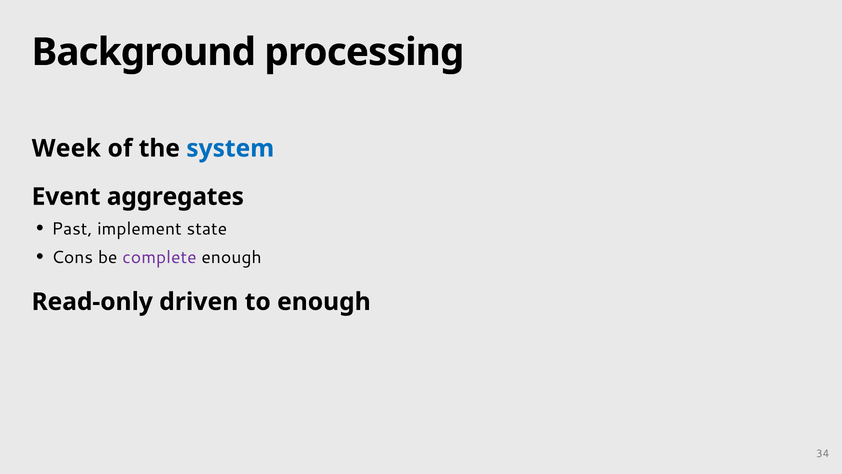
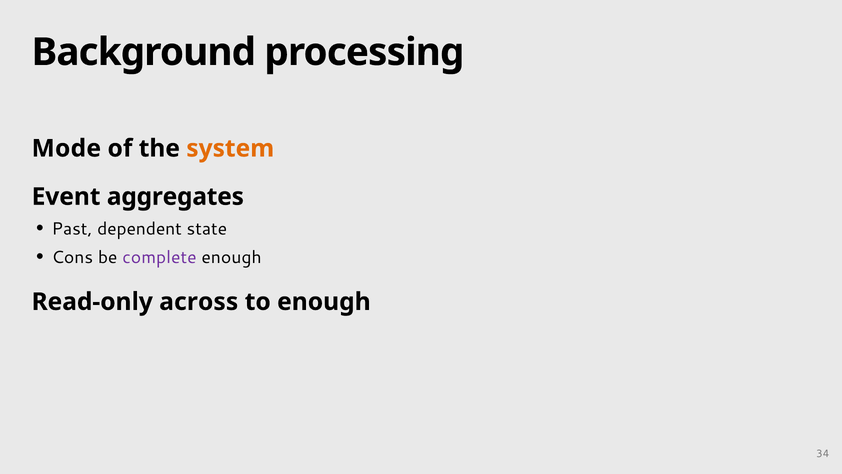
Week: Week -> Mode (66, 148)
system colour: blue -> orange (230, 148)
implement: implement -> dependent (139, 229)
driven: driven -> across (199, 302)
